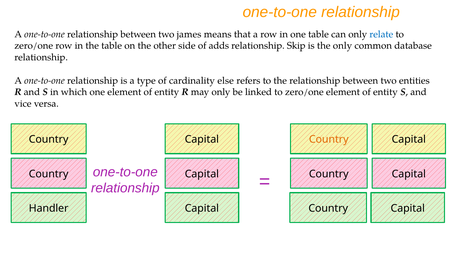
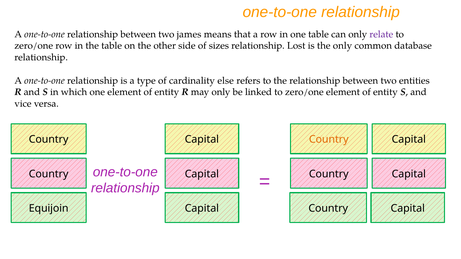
relate colour: blue -> purple (381, 34)
adds: adds -> sizes (219, 46)
Skip: Skip -> Lost (296, 46)
Handler: Handler -> Equijoin (49, 209)
